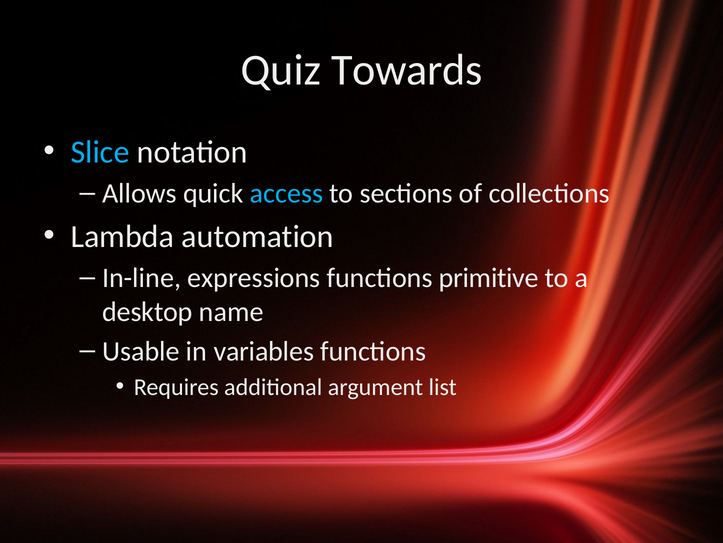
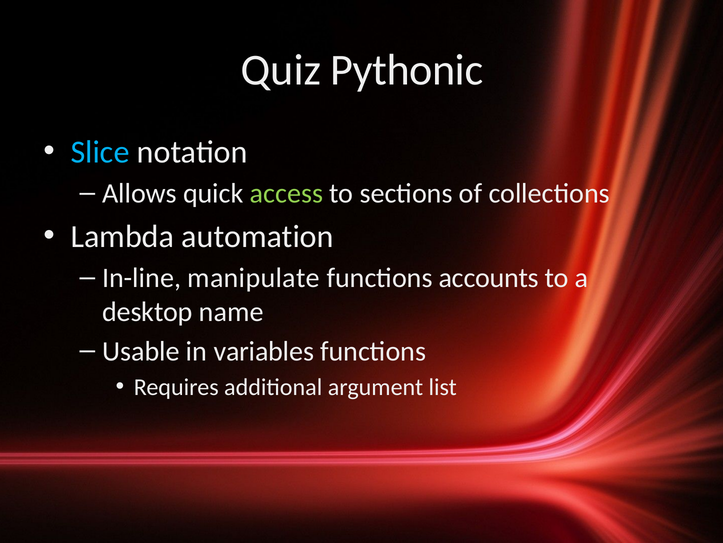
Towards: Towards -> Pythonic (407, 70)
access colour: light blue -> light green (286, 193)
expressions: expressions -> manipulate (254, 278)
primitive: primitive -> accounts (489, 278)
